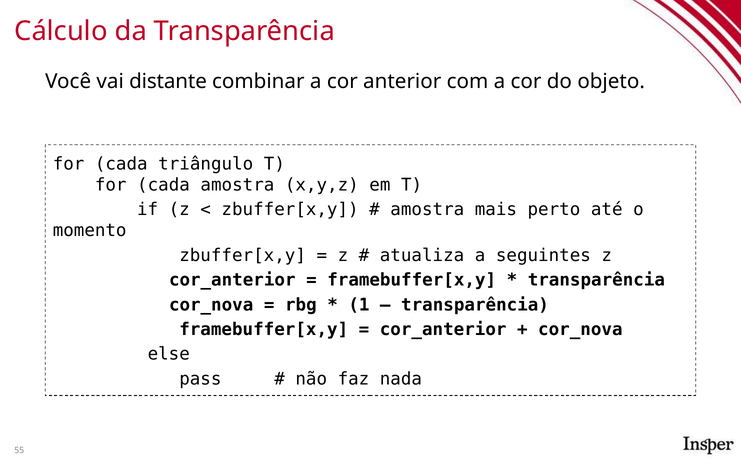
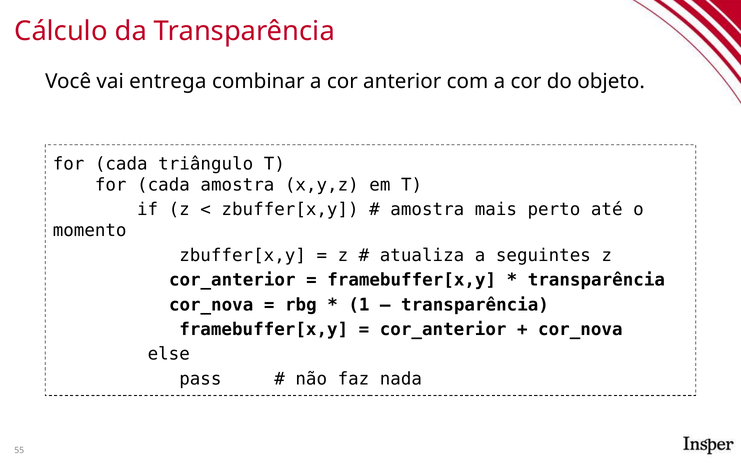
distante: distante -> entrega (168, 82)
